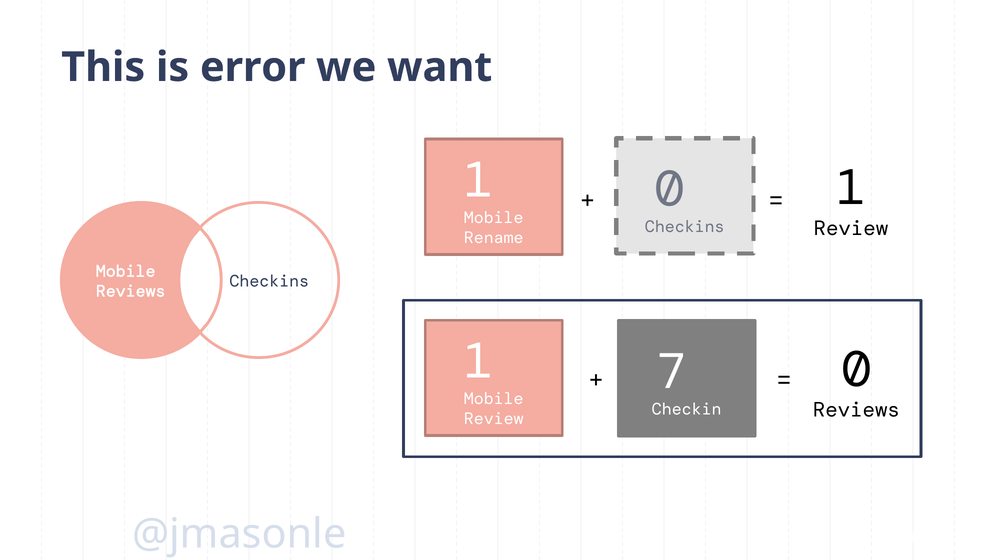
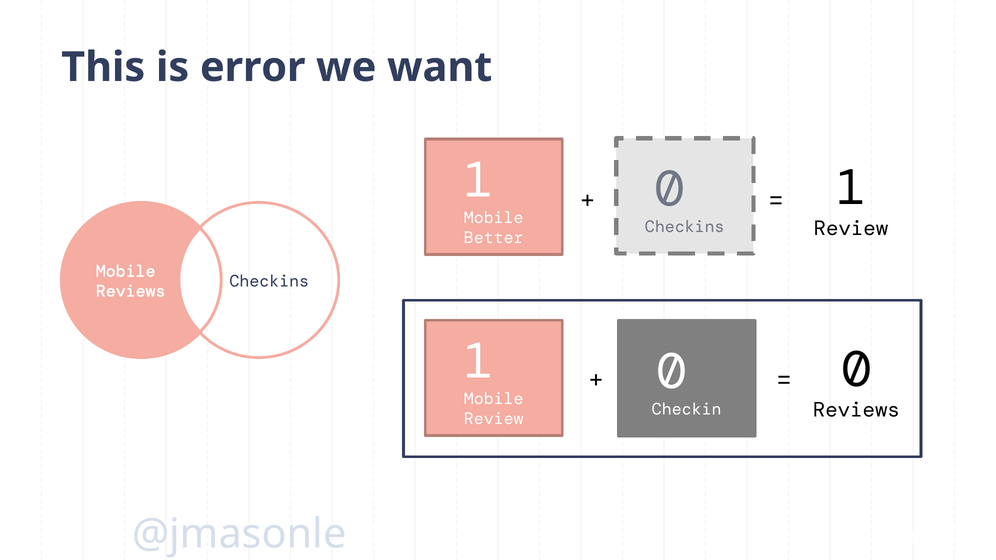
Rename: Rename -> Better (494, 238)
7: 7 -> 0 (672, 372)
